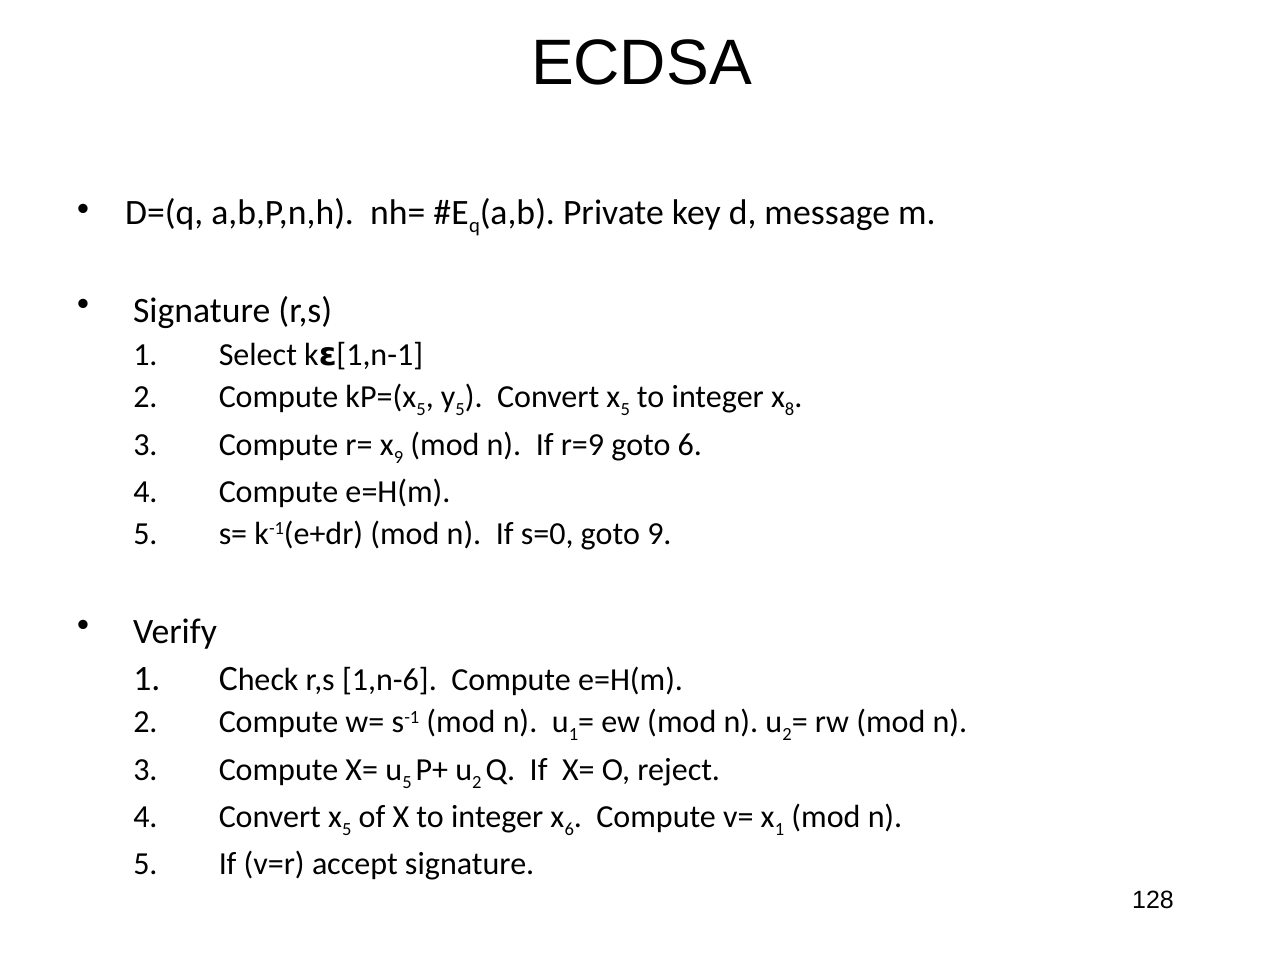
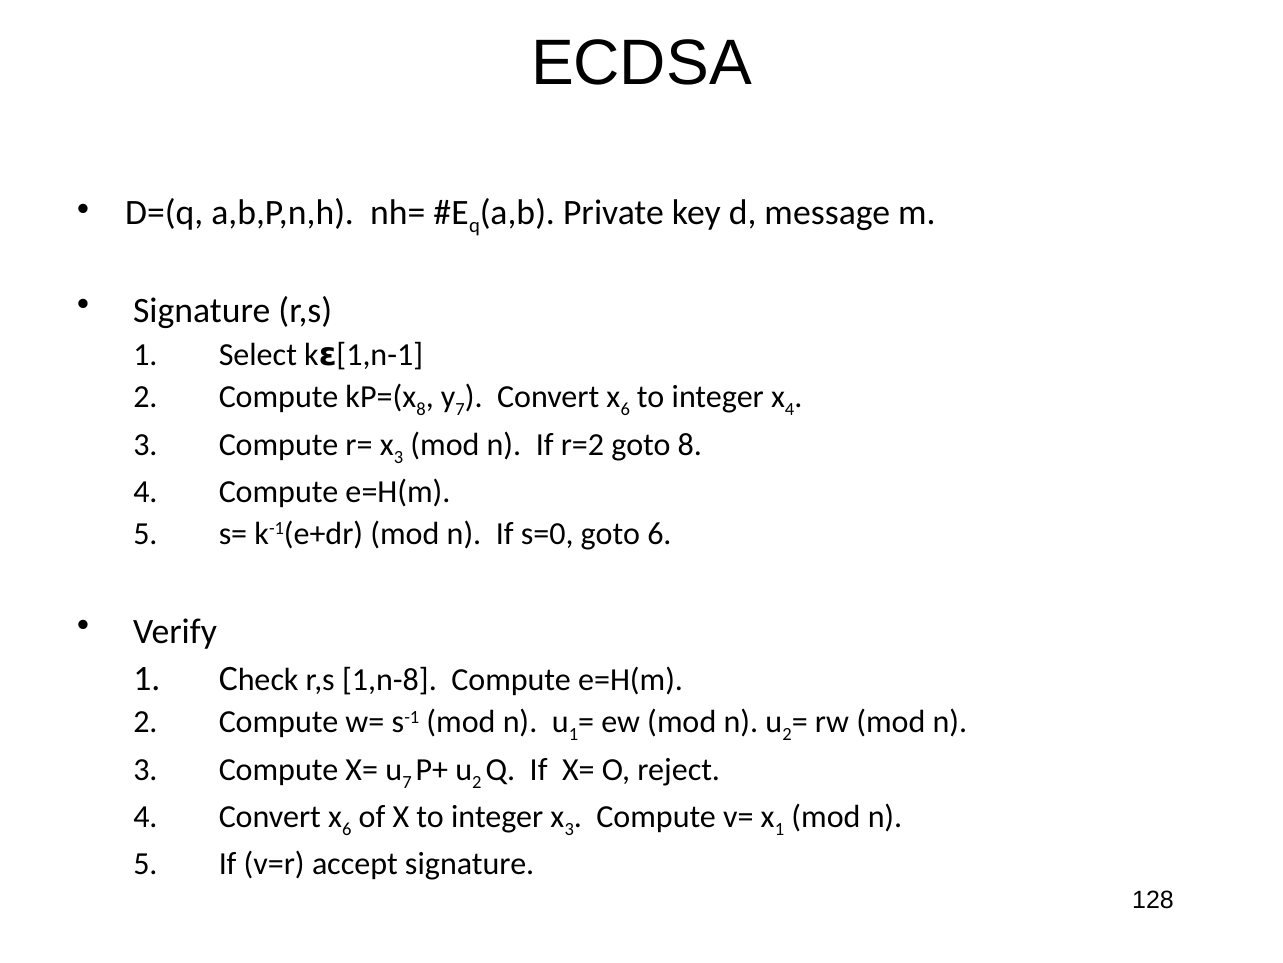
5: 5 -> 8 (421, 409)
5: 5 -> 7 (460, 409)
5: 5 -> 6 (625, 409)
x 8: 8 -> 4 (790, 409)
r= x 9: 9 -> 3 (399, 457)
r=9: r=9 -> r=2 (582, 444)
goto 6: 6 -> 8 (690, 444)
goto 9: 9 -> 6 (659, 533)
1,n-6: 1,n-6 -> 1,n-8 (389, 679)
5: 5 -> 7 (407, 782)
5: 5 -> 6 (347, 829)
integer x 6: 6 -> 3 (569, 829)
